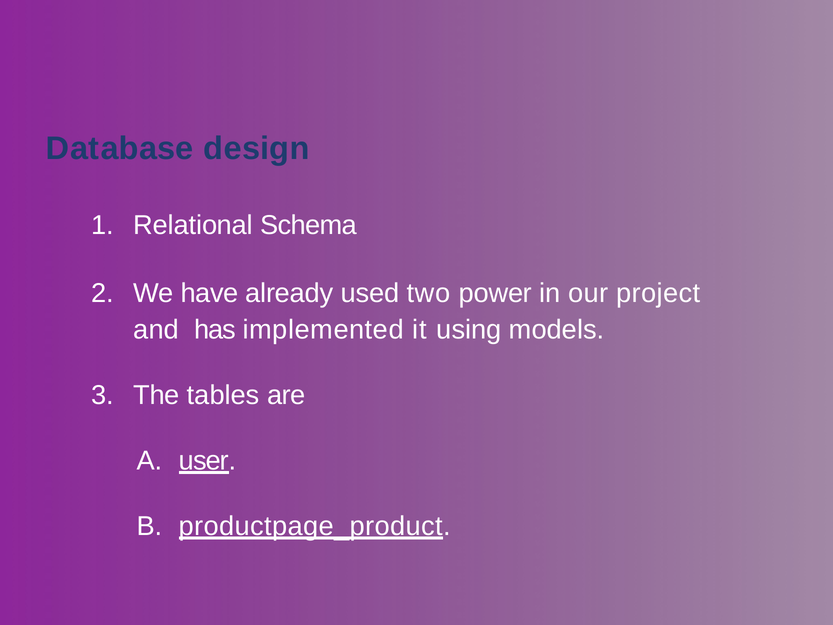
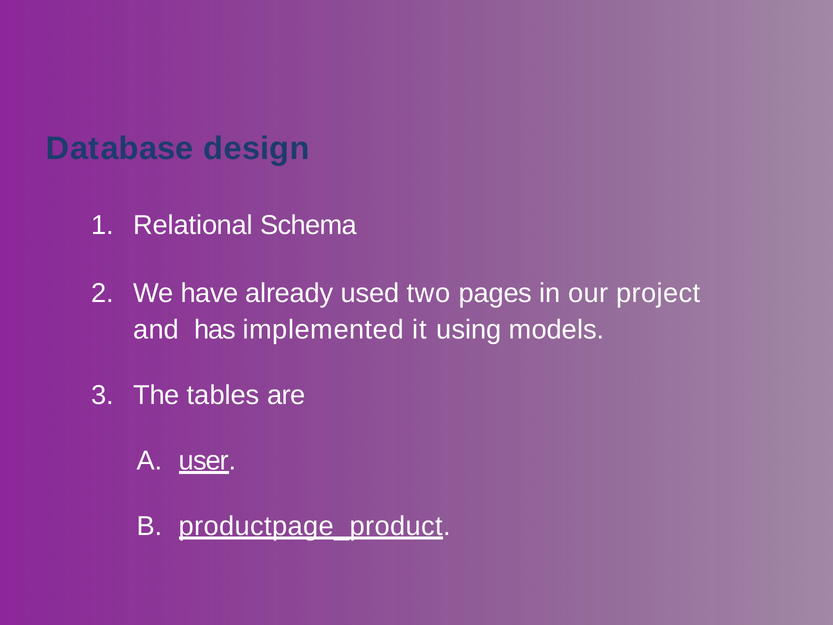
power: power -> pages (495, 293)
